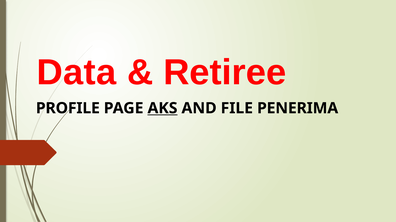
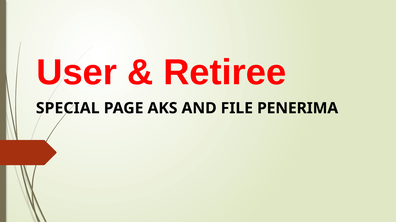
Data: Data -> User (77, 73)
PROFILE: PROFILE -> SPECIAL (68, 108)
AKS underline: present -> none (162, 108)
